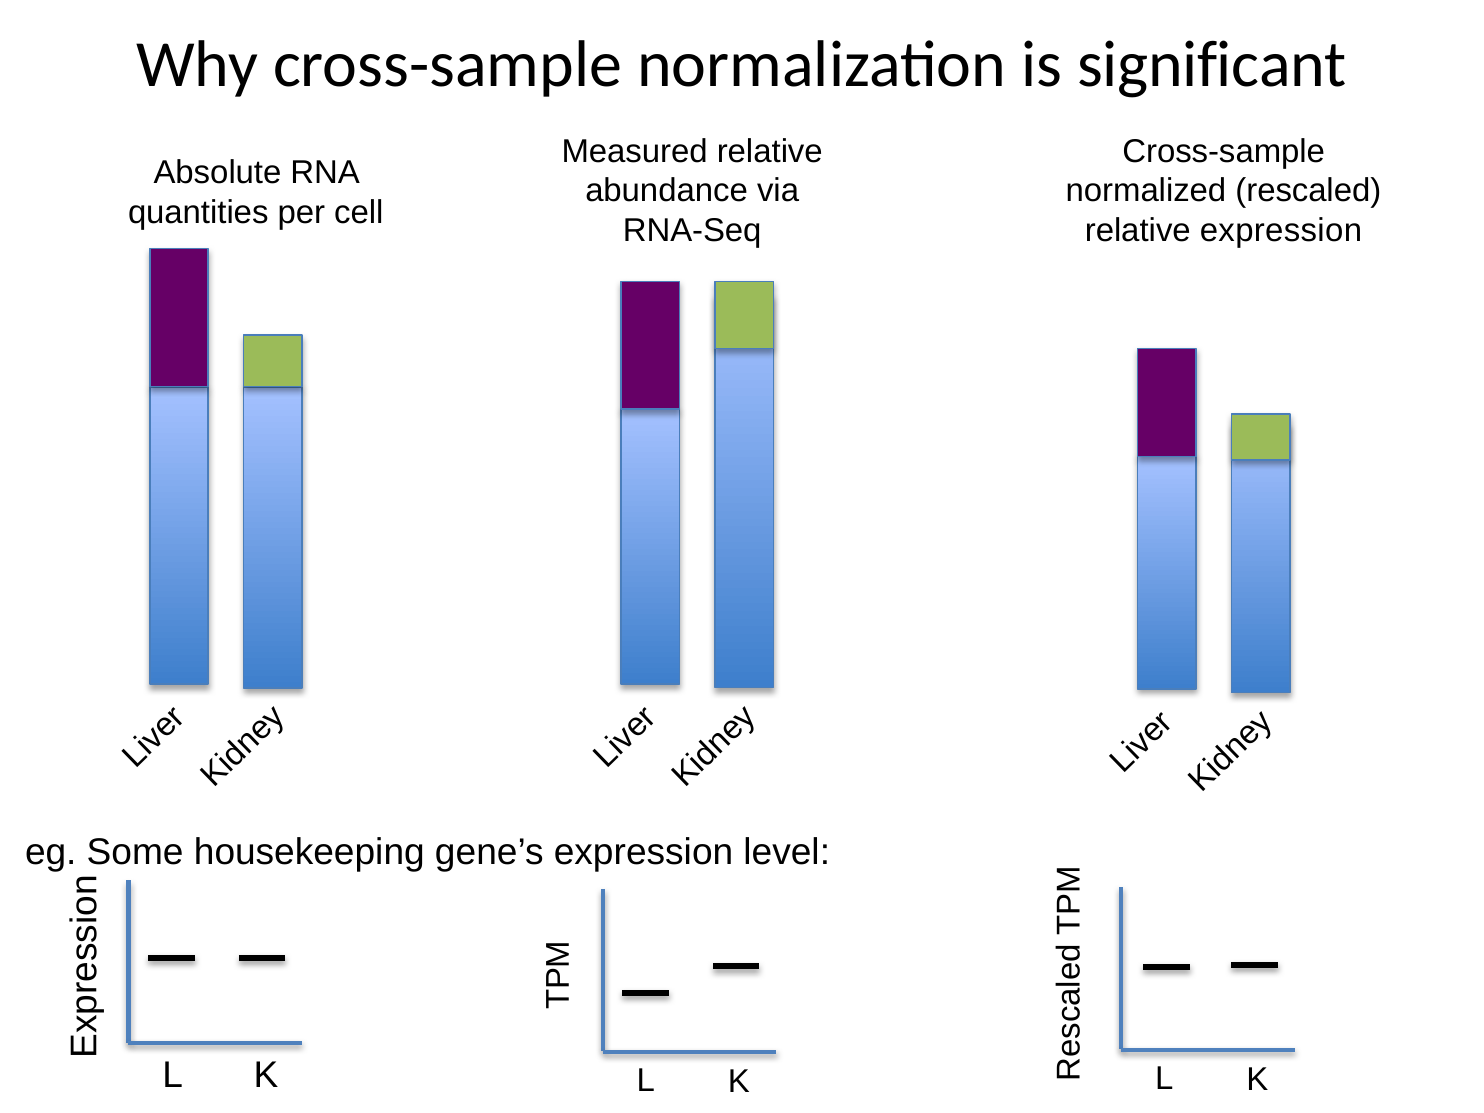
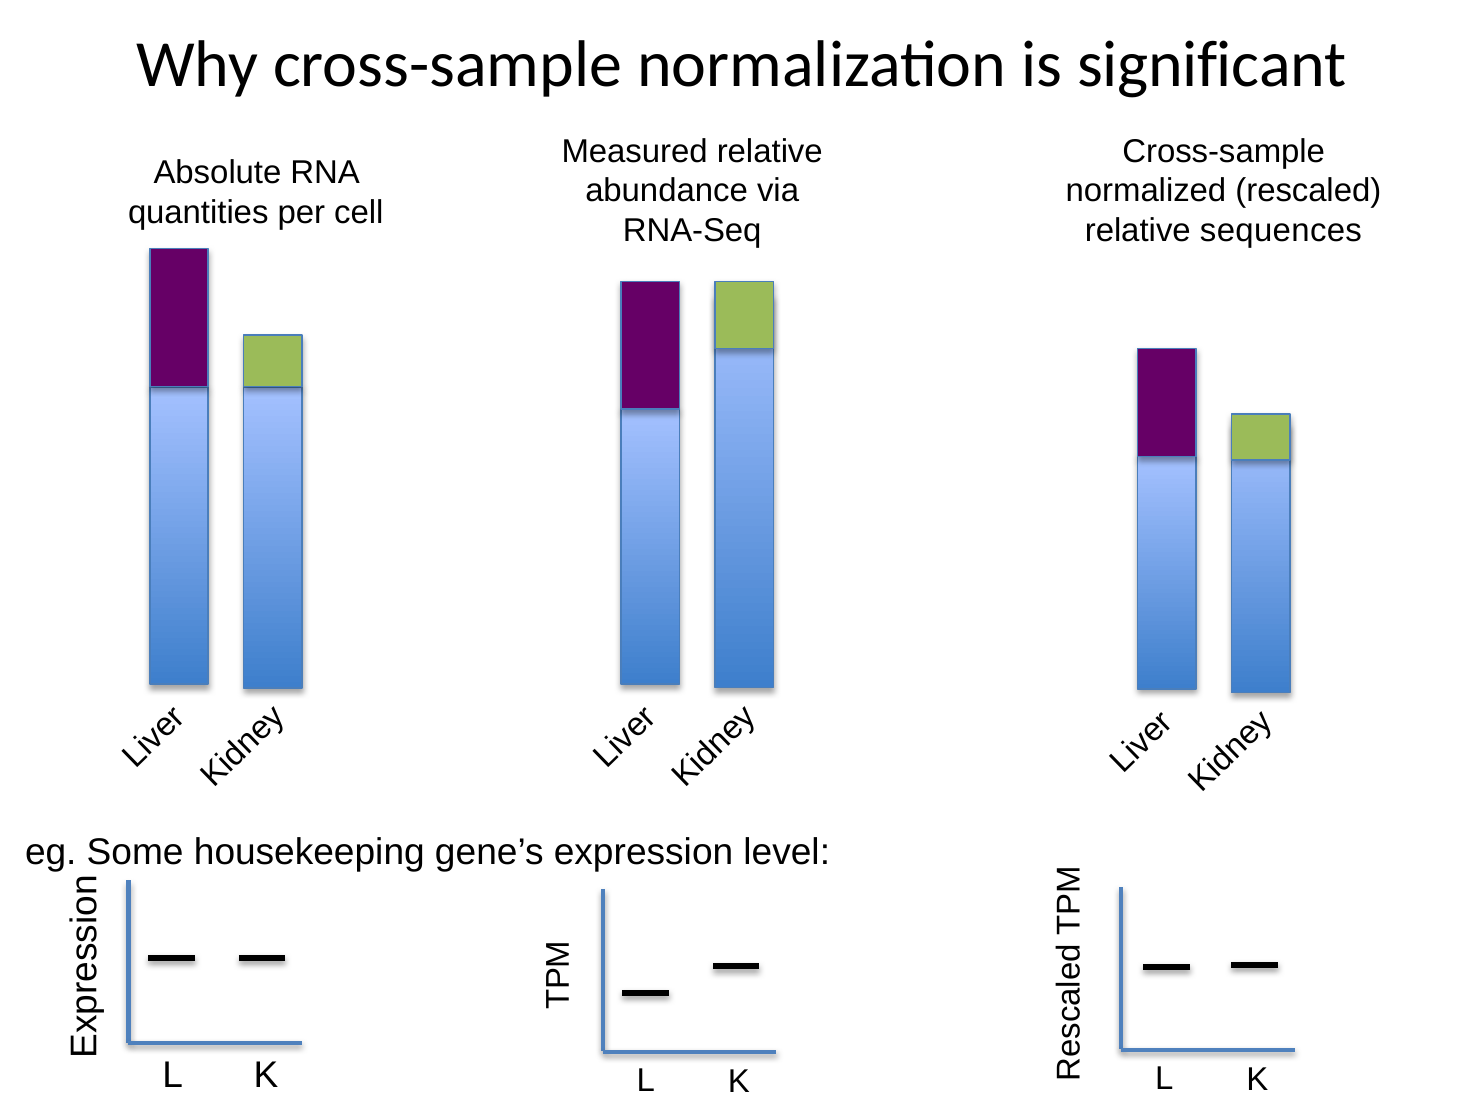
relative expression: expression -> sequences (1281, 231)
